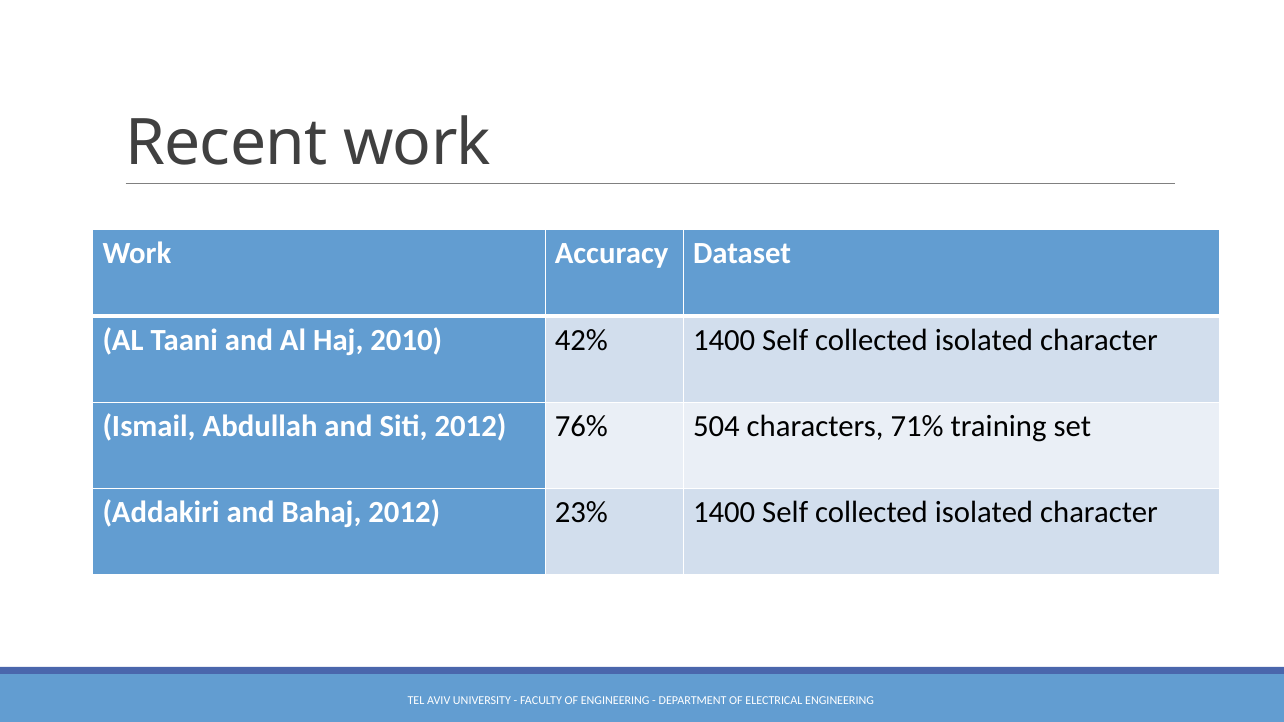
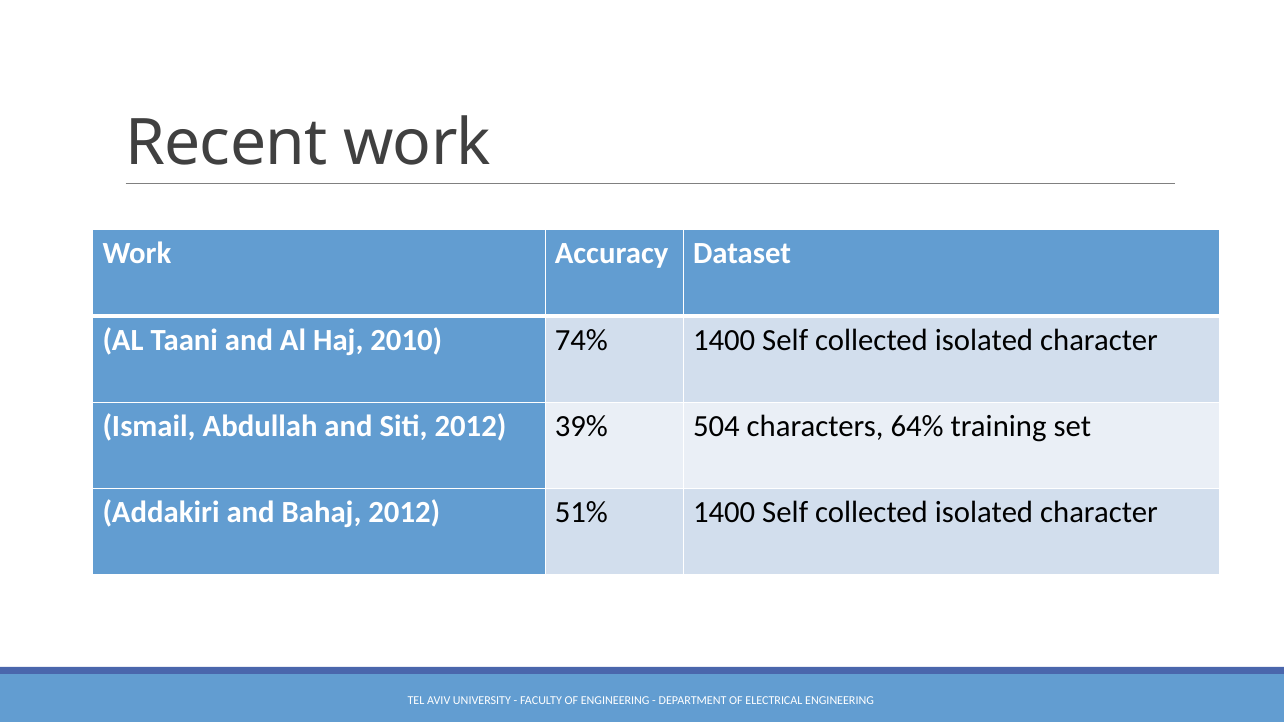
42%: 42% -> 74% (581, 340)
76%: 76% -> 39% (581, 426)
71%: 71% -> 64% (917, 426)
23%: 23% -> 51% (581, 513)
